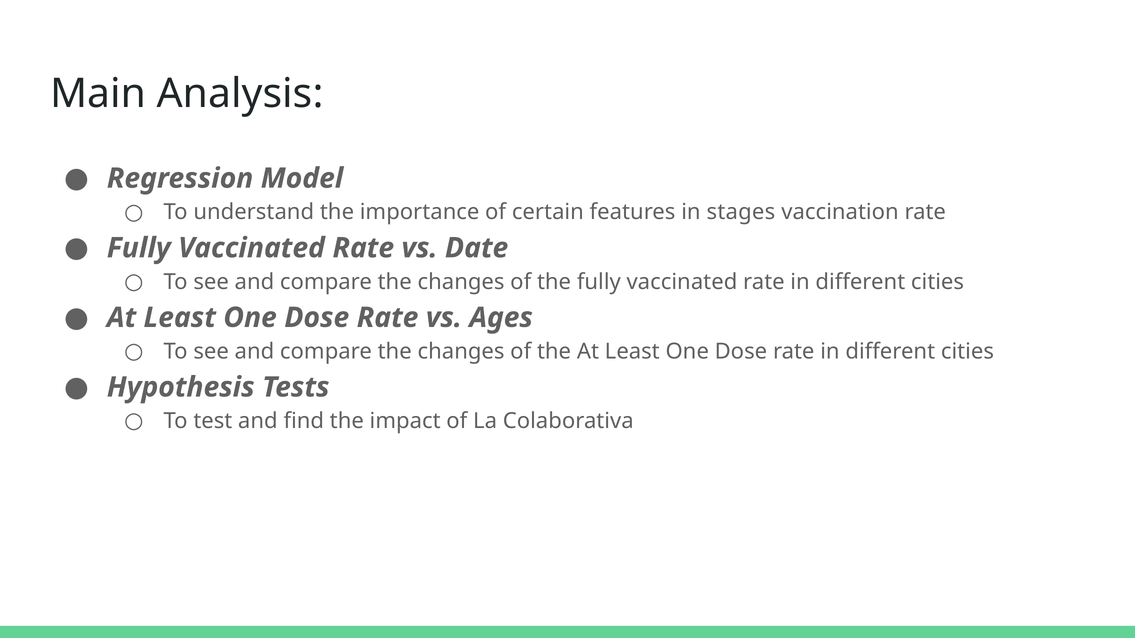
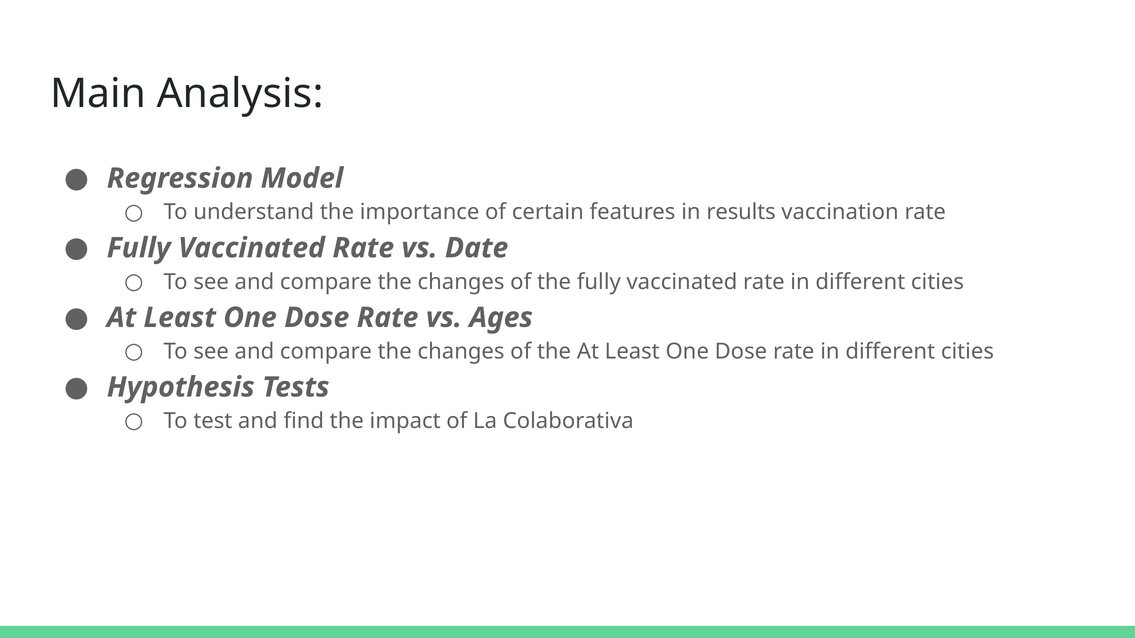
stages: stages -> results (741, 212)
